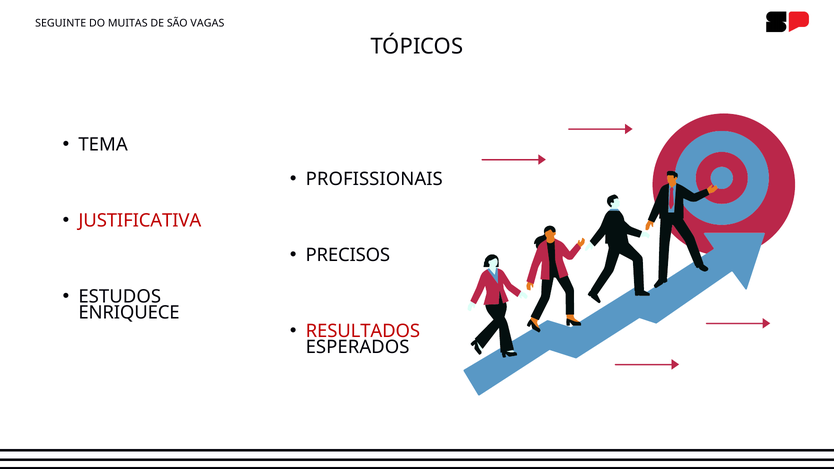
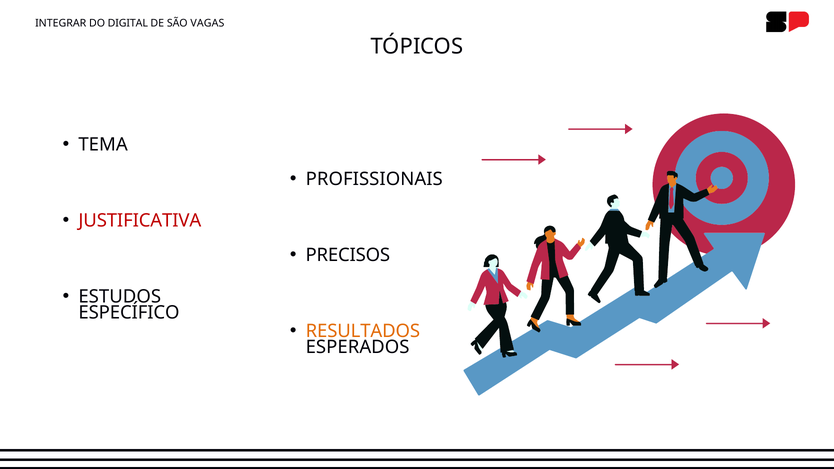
SEGUINTE: SEGUINTE -> INTEGRAR (61, 23)
MUITAS: MUITAS -> DIGITAL (128, 23)
ENRIQUECE: ENRIQUECE -> ESPECÍFICO (129, 312)
RESULTADOS colour: red -> orange (363, 331)
